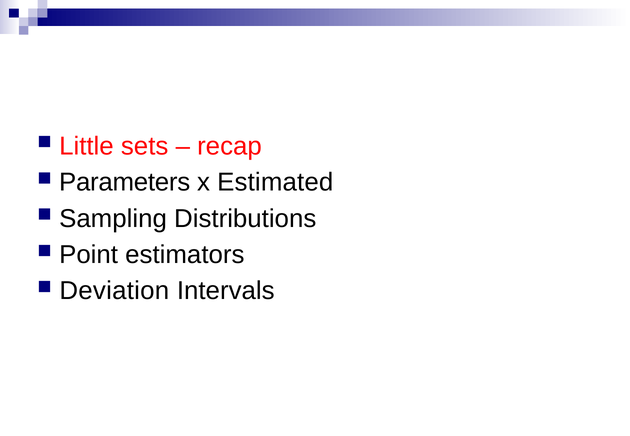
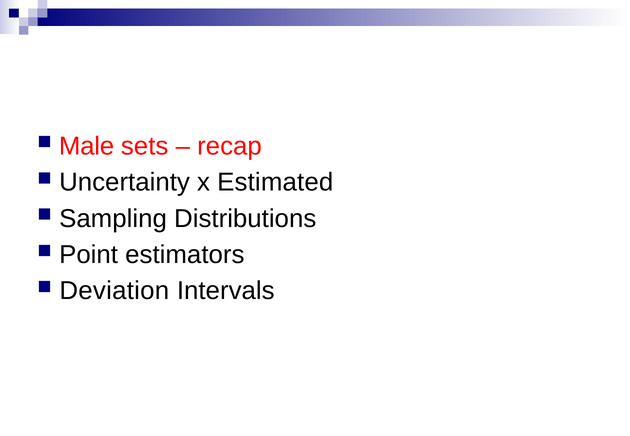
Little: Little -> Male (87, 146)
Parameters: Parameters -> Uncertainty (125, 182)
